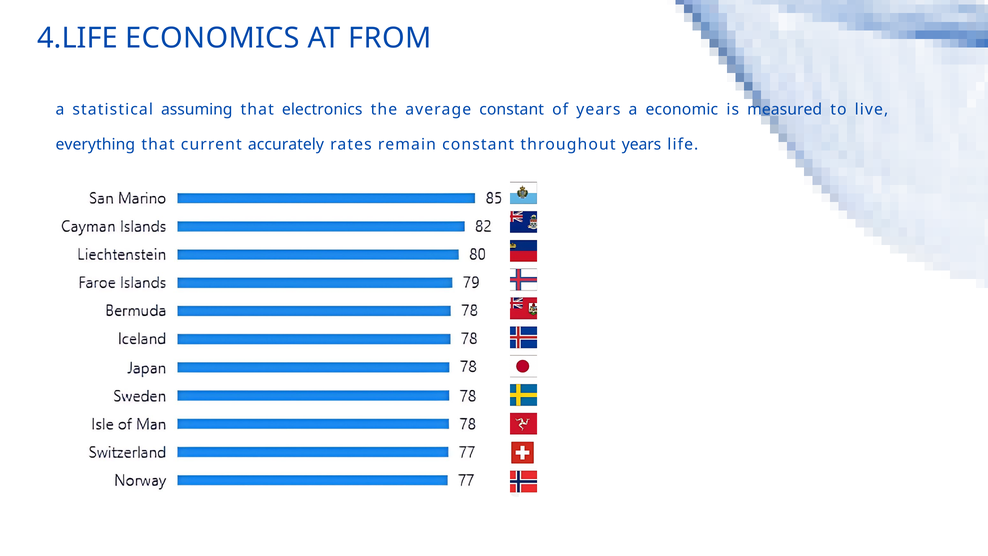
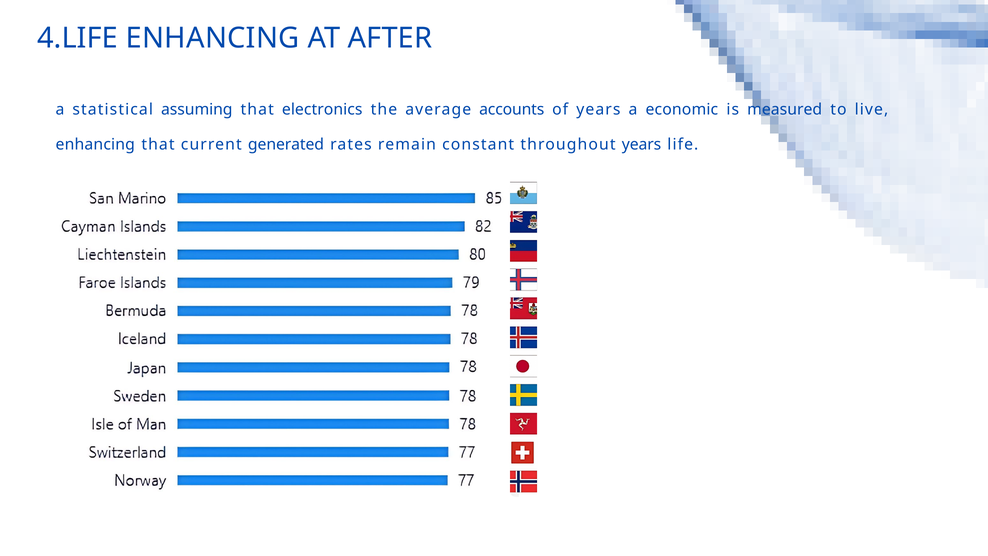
4.LIFE ECONOMICS: ECONOMICS -> ENHANCING (213, 38)
FROM: FROM -> AFTER (390, 38)
average constant: constant -> accounts (512, 110)
everything: everything -> enhancing (95, 144)
accurately: accurately -> generated (286, 144)
